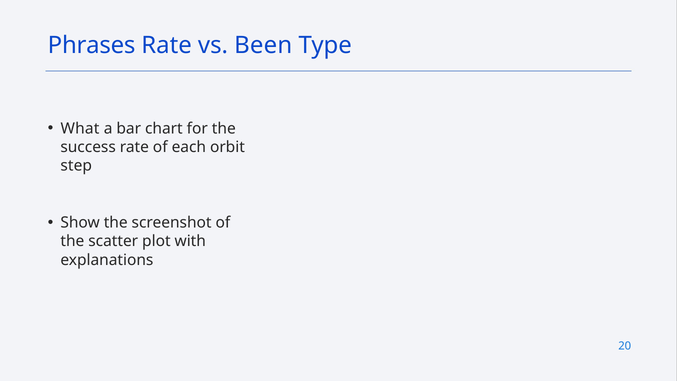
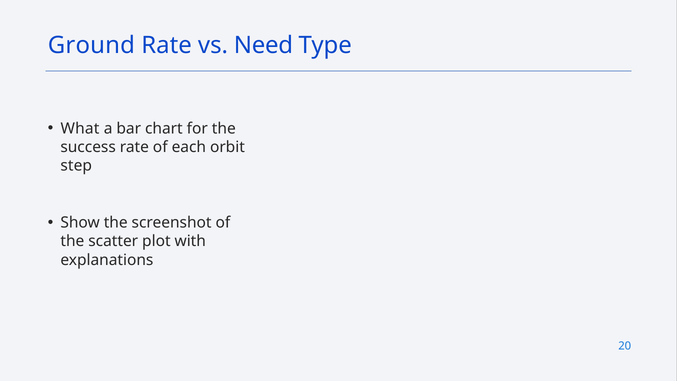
Phrases: Phrases -> Ground (91, 45)
Been: Been -> Need (263, 45)
